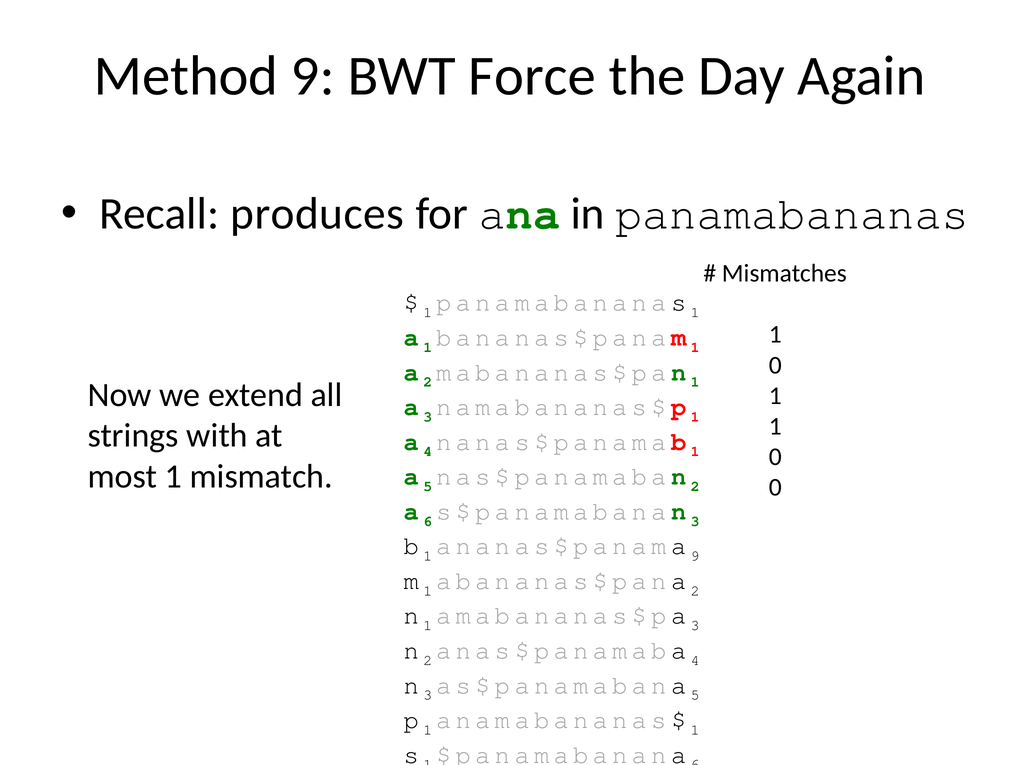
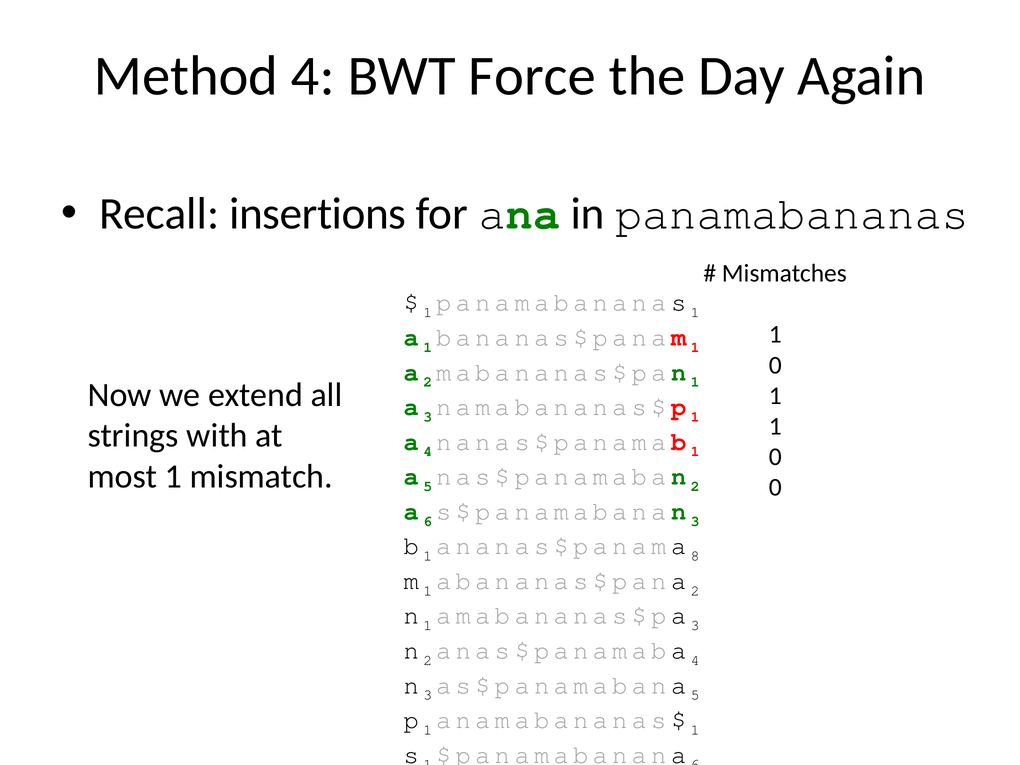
Method 9: 9 -> 4 (313, 76)
produces: produces -> insertions (318, 214)
9: 9 -> 8 (695, 556)
